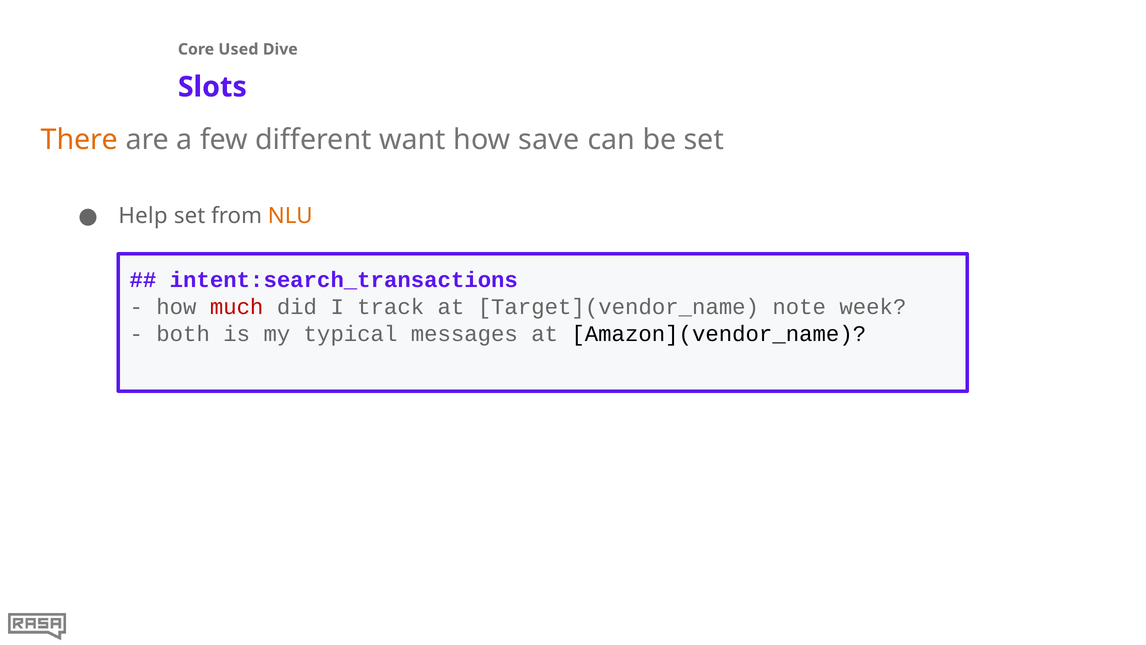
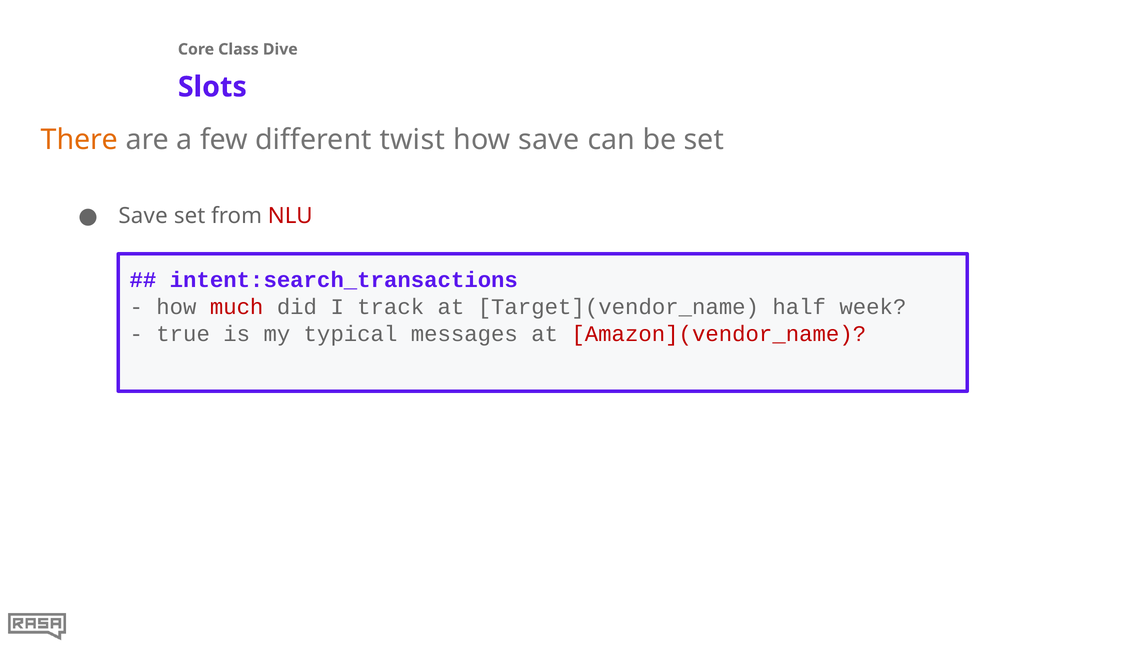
Used: Used -> Class (238, 49)
want: want -> twist (412, 139)
Help: Help -> Save (143, 216)
NLU colour: orange -> red (290, 216)
note: note -> half (799, 307)
both: both -> true (183, 333)
Amazon](vendor_name colour: black -> red (719, 333)
